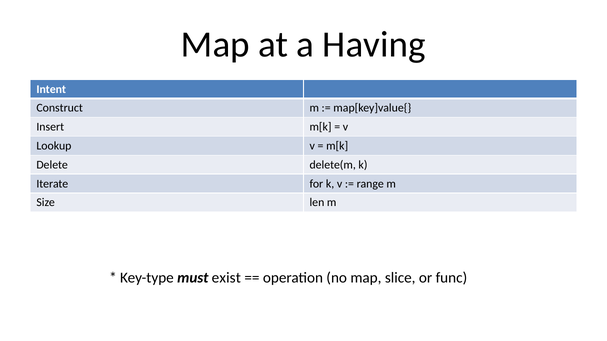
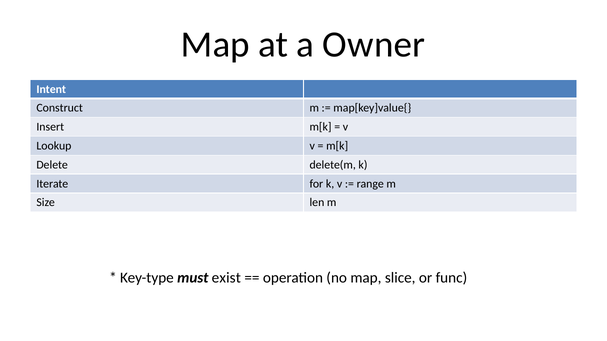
Having: Having -> Owner (374, 45)
